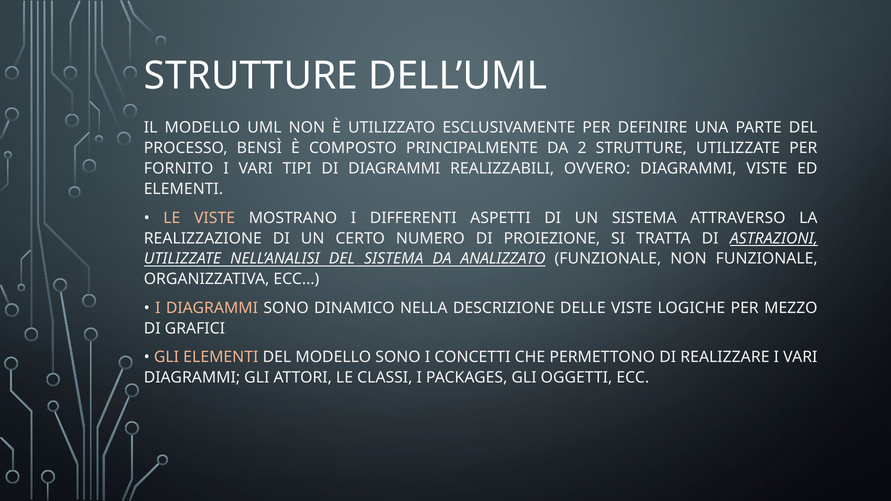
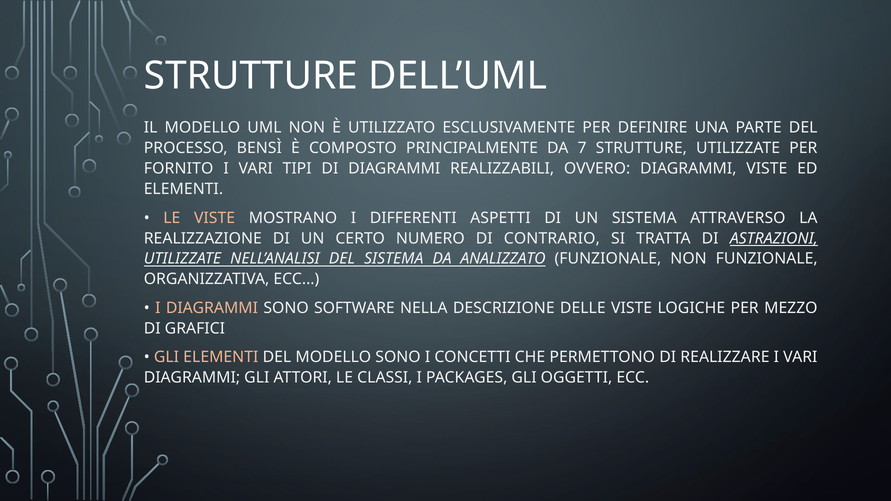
2: 2 -> 7 (582, 148)
PROIEZIONE: PROIEZIONE -> CONTRARIO (552, 238)
DINAMICO: DINAMICO -> SOFTWARE (354, 308)
